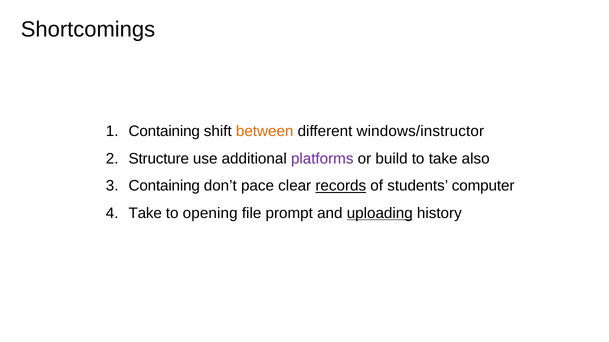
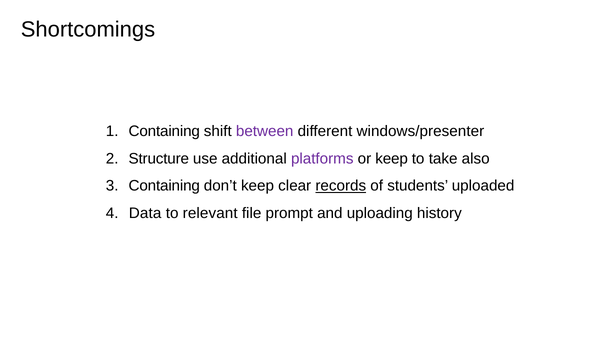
between colour: orange -> purple (265, 131)
windows/instructor: windows/instructor -> windows/presenter (420, 131)
or build: build -> keep (392, 159)
don’t pace: pace -> keep (258, 186)
computer: computer -> uploaded (483, 186)
Take: Take -> Data (145, 214)
opening: opening -> relevant (210, 214)
uploading underline: present -> none (380, 214)
